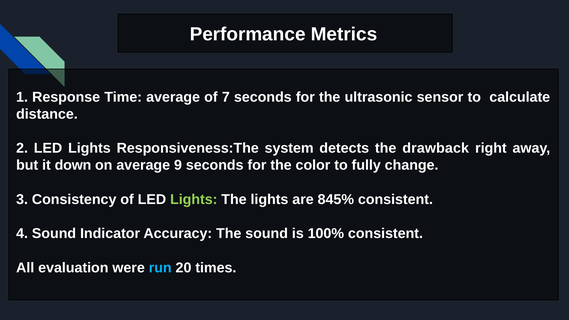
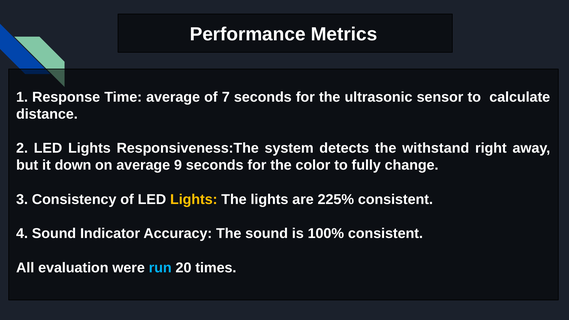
drawback: drawback -> withstand (436, 148)
Lights colour: light green -> yellow (194, 199)
845%: 845% -> 225% (336, 199)
